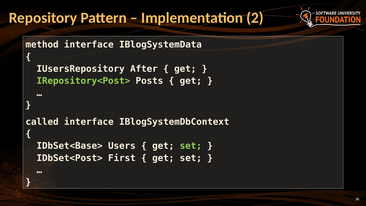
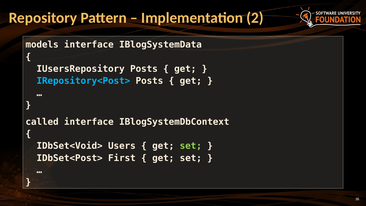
method: method -> models (42, 45)
IUsersRepository After: After -> Posts (144, 69)
IRepository<Post> colour: light green -> light blue (83, 81)
IDbSet<Base>: IDbSet<Base> -> IDbSet<Void> (70, 146)
